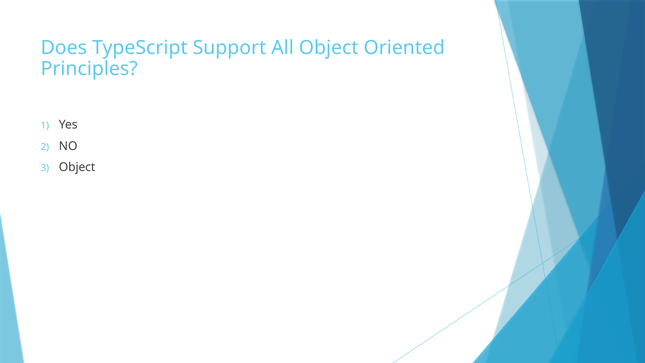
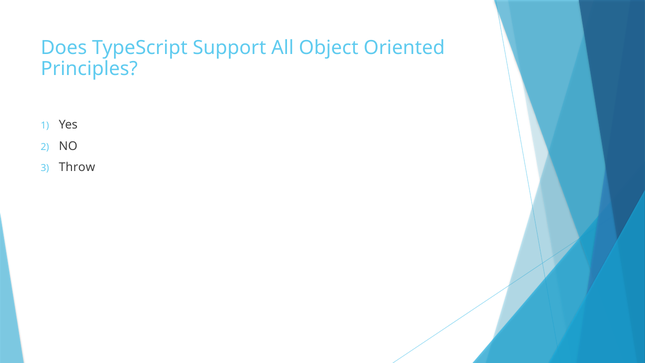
Object: Object -> Throw (77, 167)
